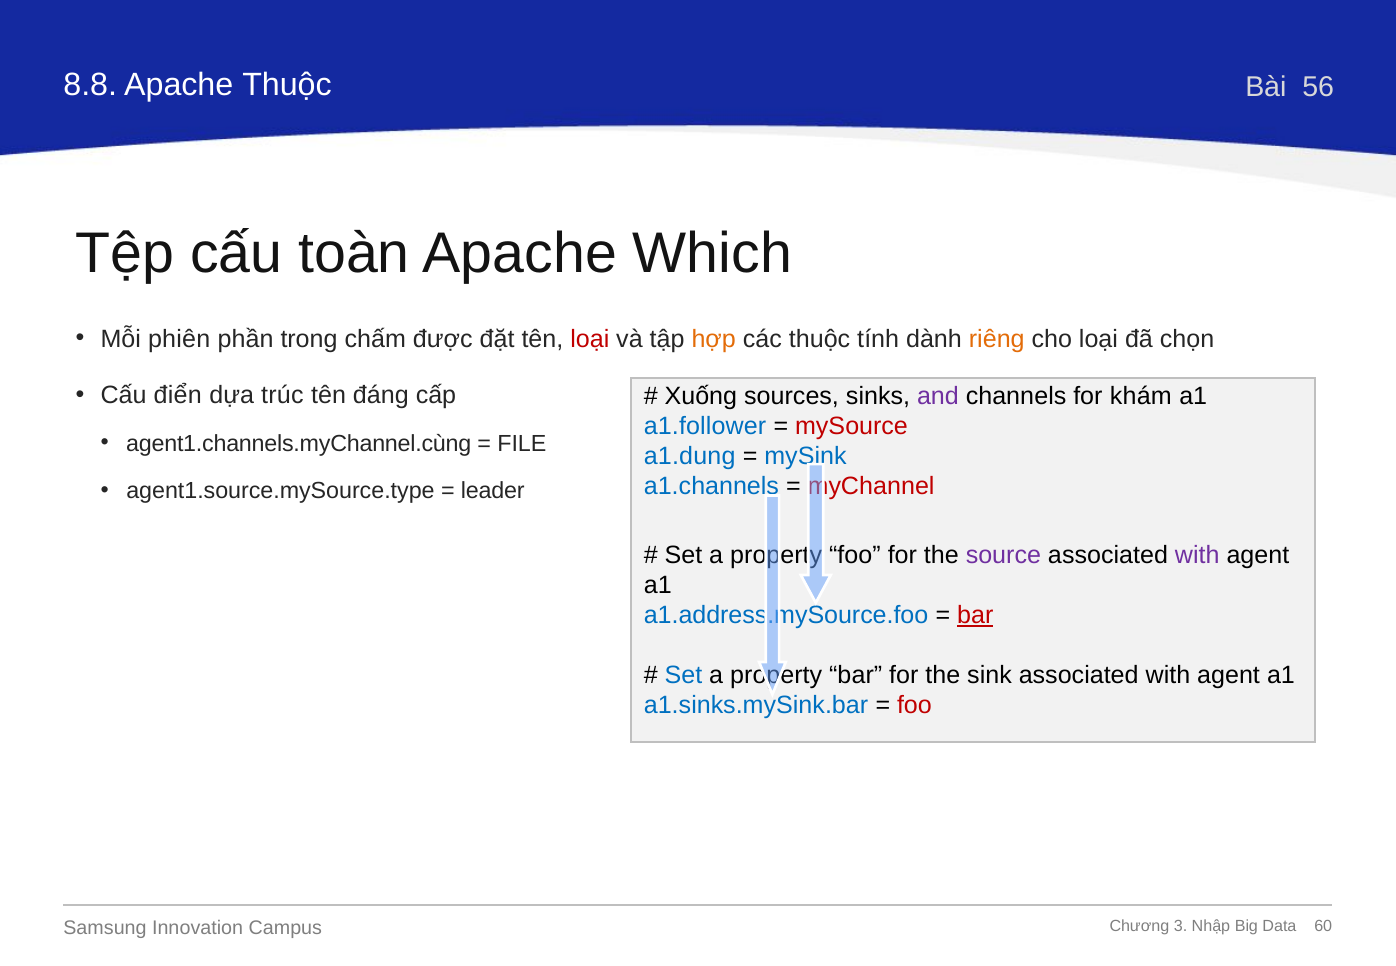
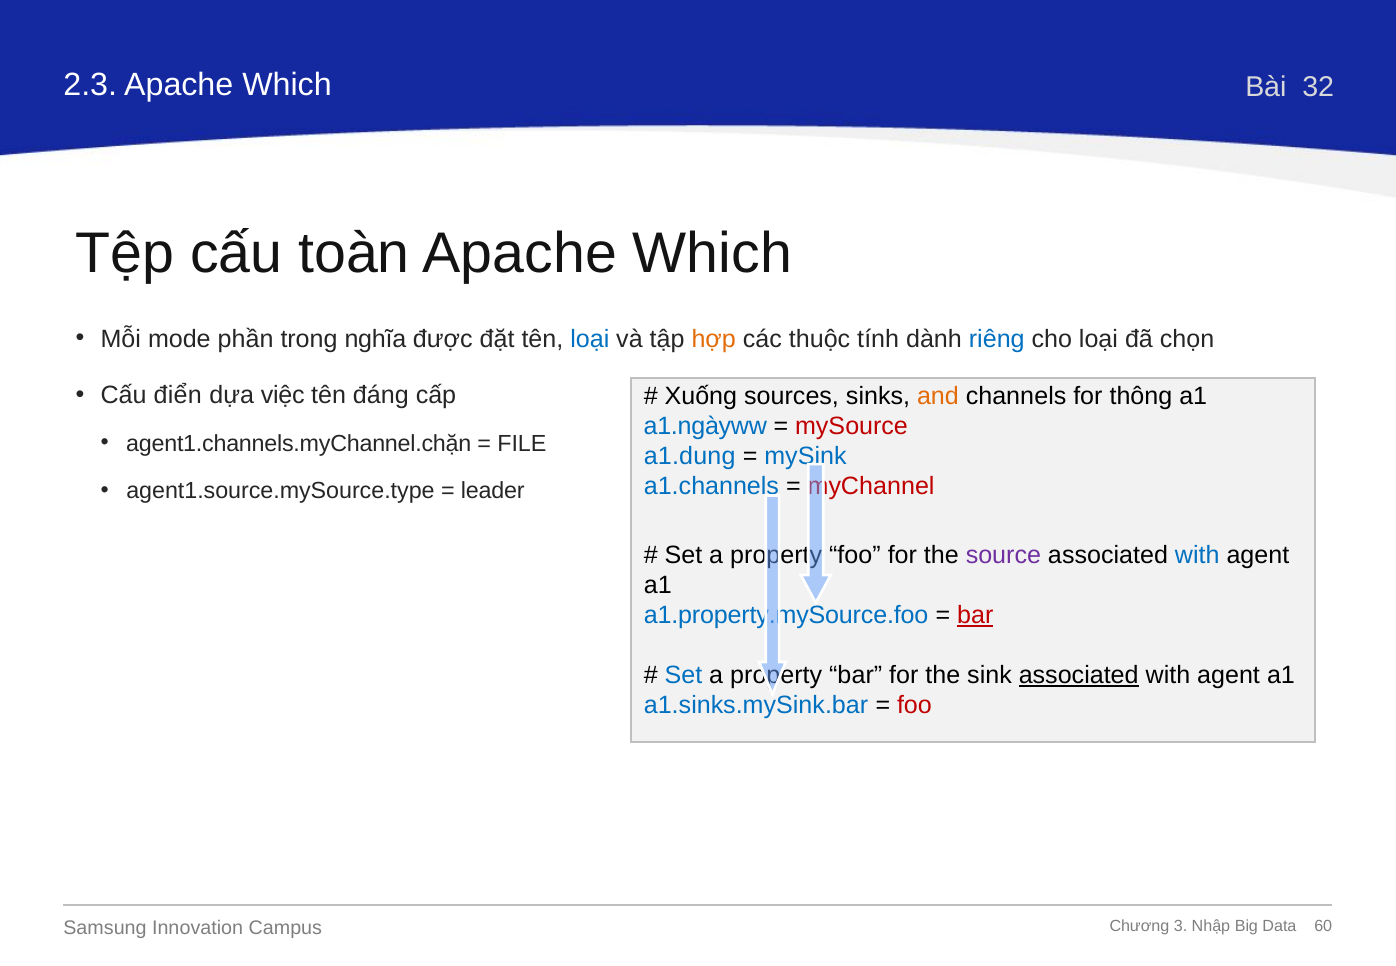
8.8: 8.8 -> 2.3 (90, 85)
Thuộc: Thuộc -> Which (287, 85)
56: 56 -> 32 (1318, 87)
phiên: phiên -> mode (179, 339)
chấm: chấm -> nghĩa (375, 339)
loại colour: red -> blue (590, 339)
riêng colour: orange -> blue (997, 339)
trúc: trúc -> việc (283, 395)
and colour: purple -> orange (938, 396)
khám: khám -> thông (1141, 396)
a1.follower: a1.follower -> a1.ngàyww (705, 426)
agent1.channels.myChannel.cùng: agent1.channels.myChannel.cùng -> agent1.channels.myChannel.chặn (299, 444)
with colour: purple -> blue (1197, 555)
a1.address.mySource.foo: a1.address.mySource.foo -> a1.property.mySource.foo (786, 615)
associated underline: none -> present (1079, 676)
